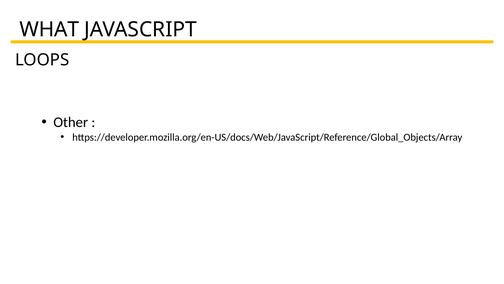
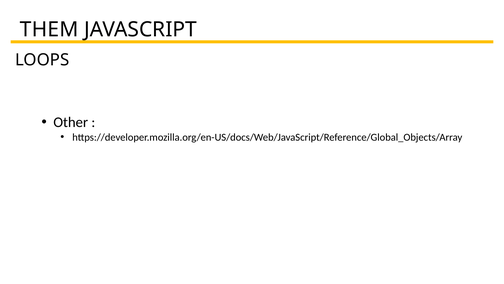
WHAT: WHAT -> THEM (49, 29)
